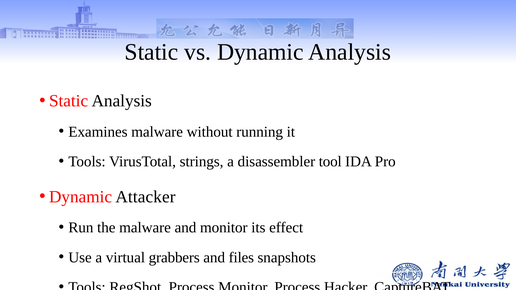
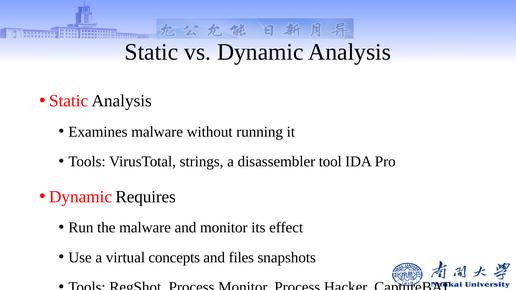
Attacker: Attacker -> Requires (146, 197)
grabbers: grabbers -> concepts (174, 258)
